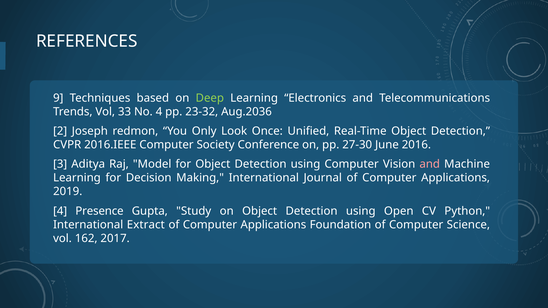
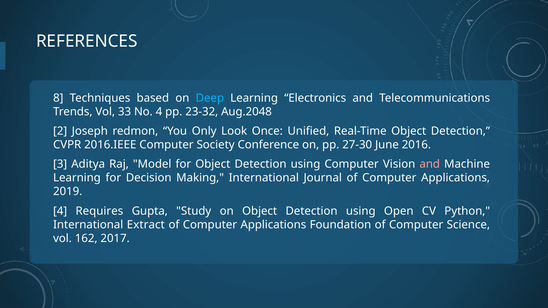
9: 9 -> 8 (58, 98)
Deep colour: light green -> light blue (210, 98)
Aug.2036: Aug.2036 -> Aug.2048 (246, 112)
Presence: Presence -> Requires (99, 211)
